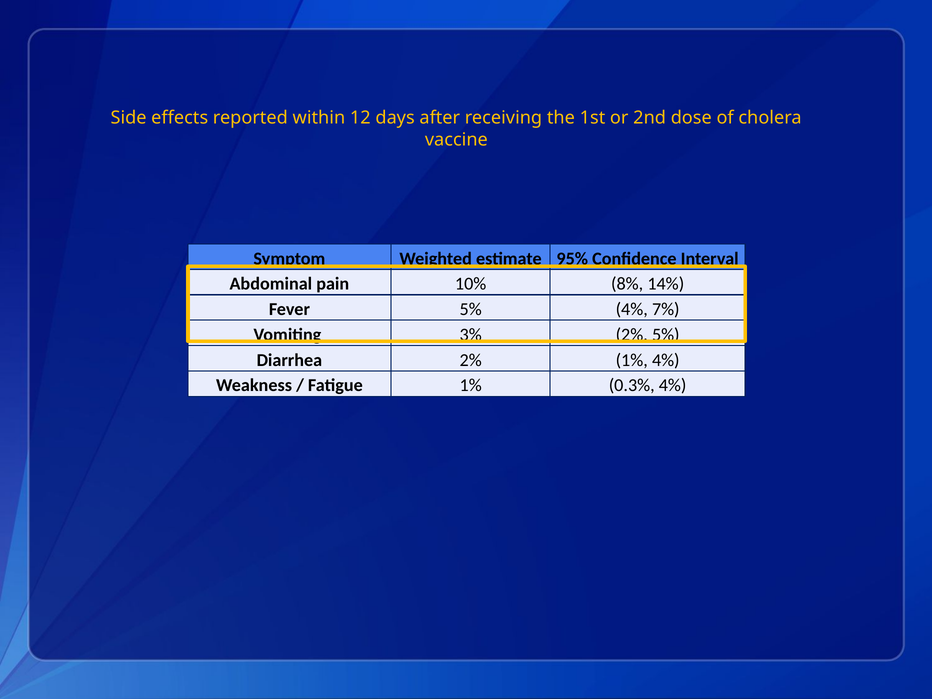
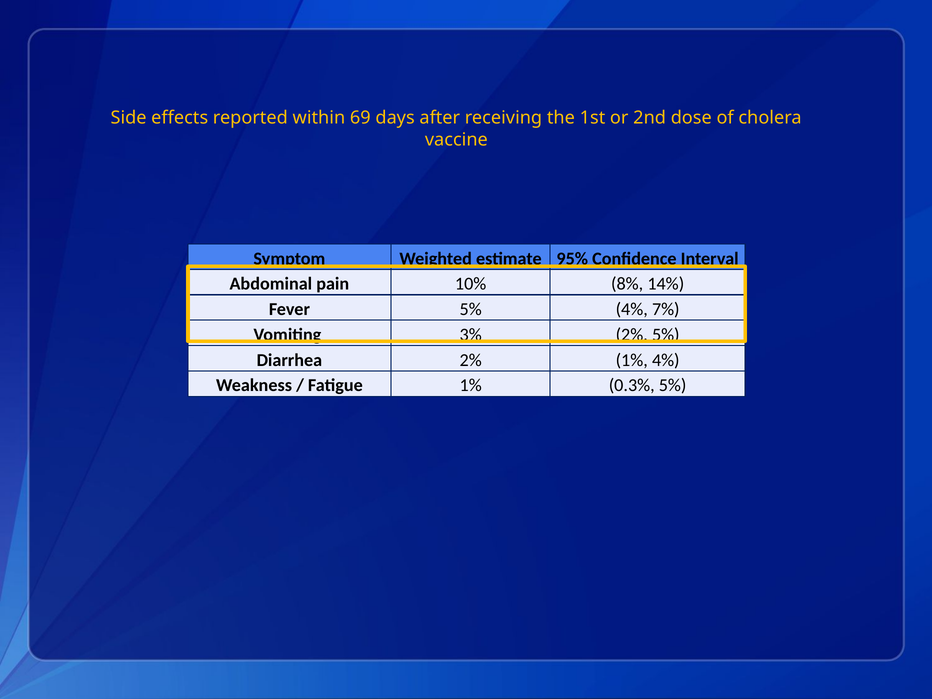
12: 12 -> 69 (360, 118)
0.3% 4%: 4% -> 5% (673, 385)
